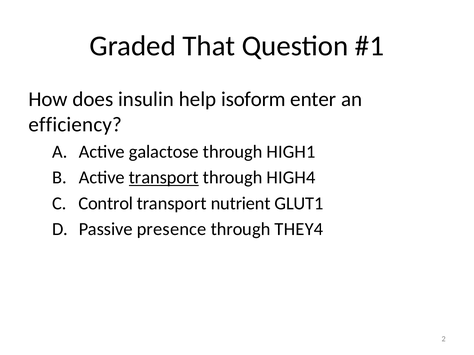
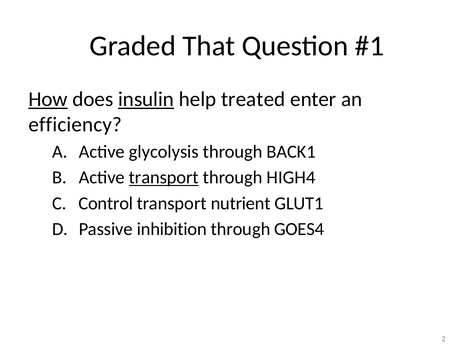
How underline: none -> present (48, 99)
insulin underline: none -> present (146, 99)
isoform: isoform -> treated (253, 99)
galactose: galactose -> glycolysis (164, 152)
HIGH1: HIGH1 -> BACK1 (291, 152)
presence: presence -> inhibition (172, 229)
THEY4: THEY4 -> GOES4 (299, 229)
